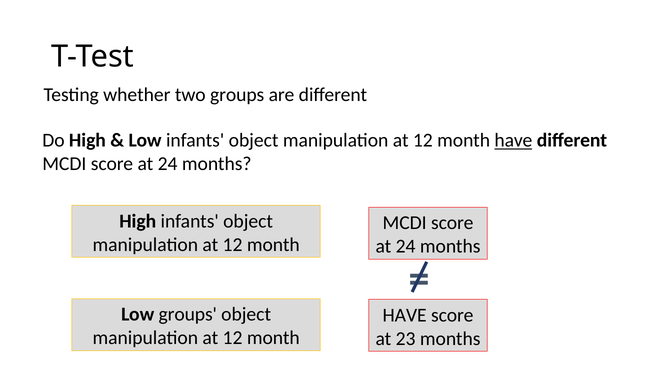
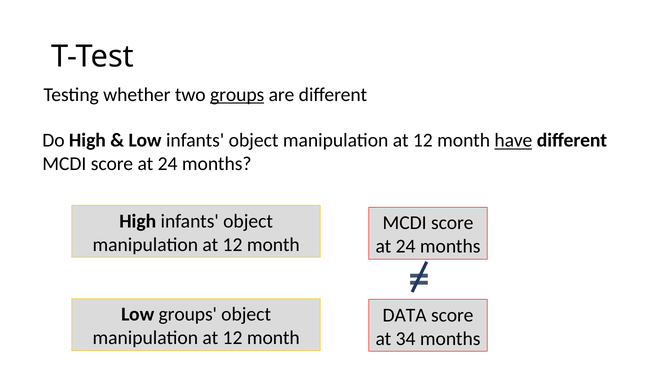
groups underline: none -> present (237, 95)
HAVE: HAVE -> DATA (405, 315)
23: 23 -> 34 (406, 339)
